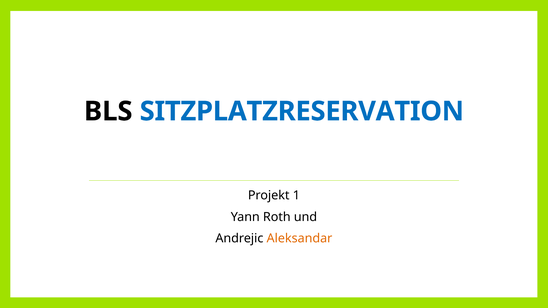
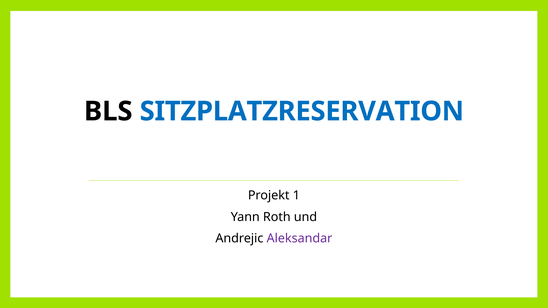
Aleksandar colour: orange -> purple (299, 239)
